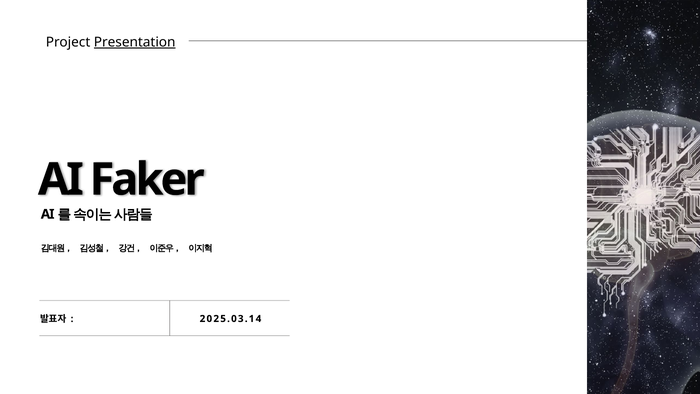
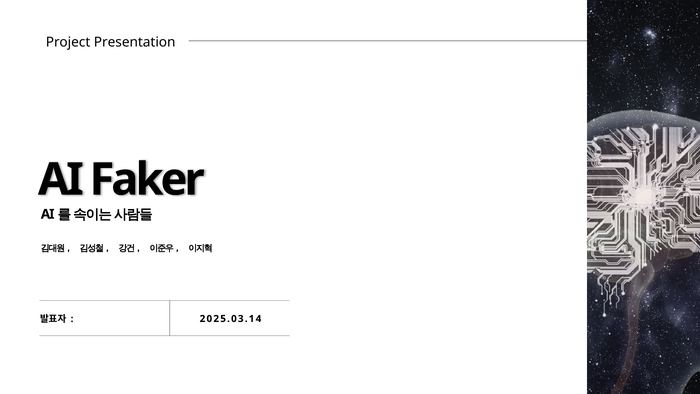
Presentation underline: present -> none (135, 42)
